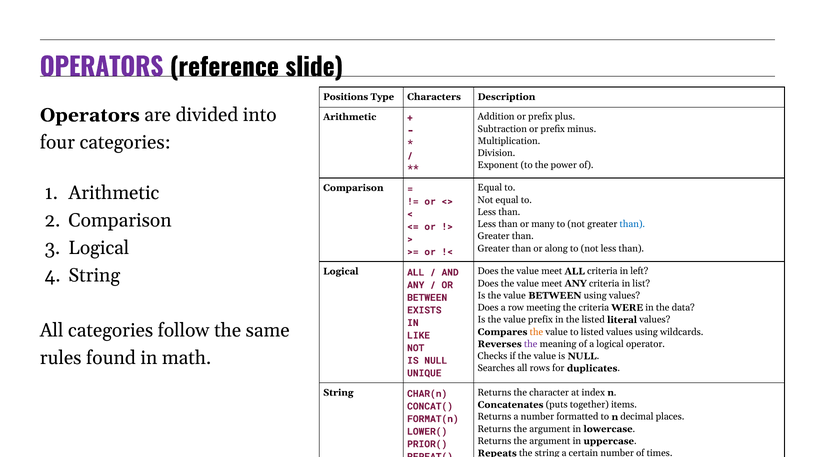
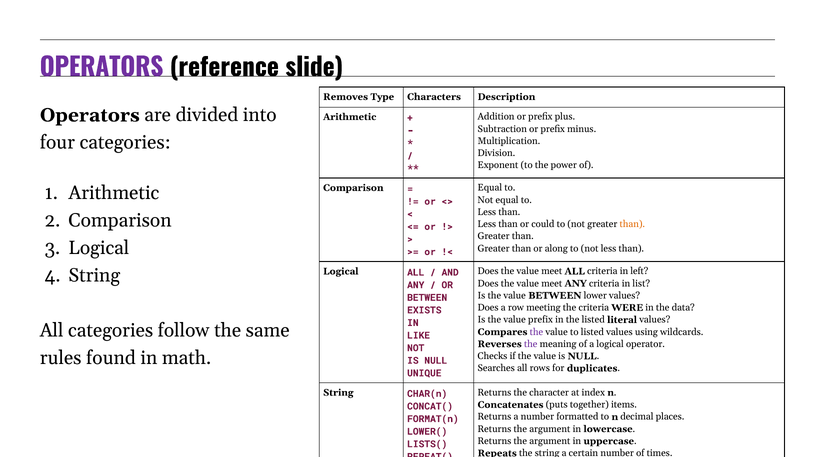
Positions: Positions -> Removes (346, 97)
many: many -> could (543, 224)
than colour: blue -> orange (632, 224)
BETWEEN using: using -> lower (595, 296)
the colour: orange -> purple (536, 332)
PRIOR(: PRIOR( -> LISTS( (427, 445)
